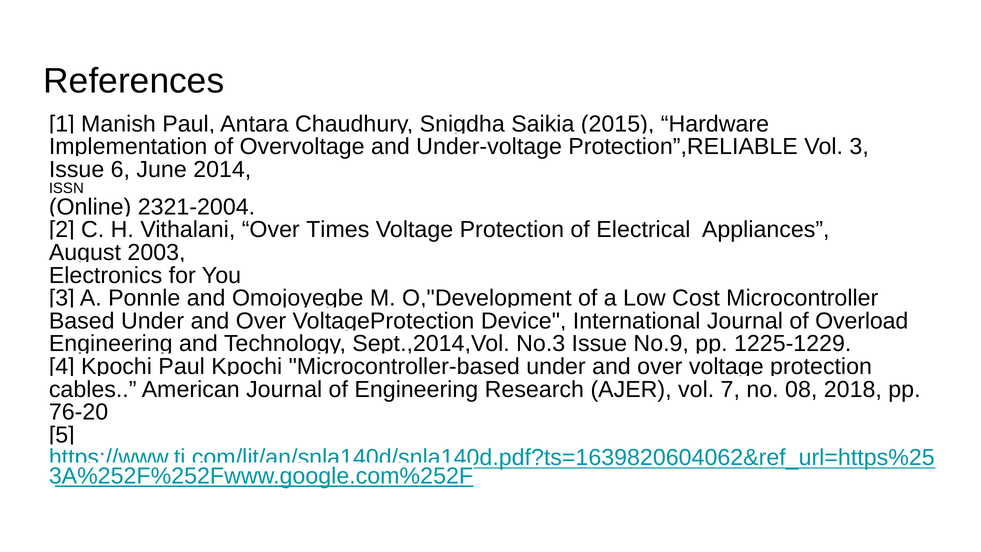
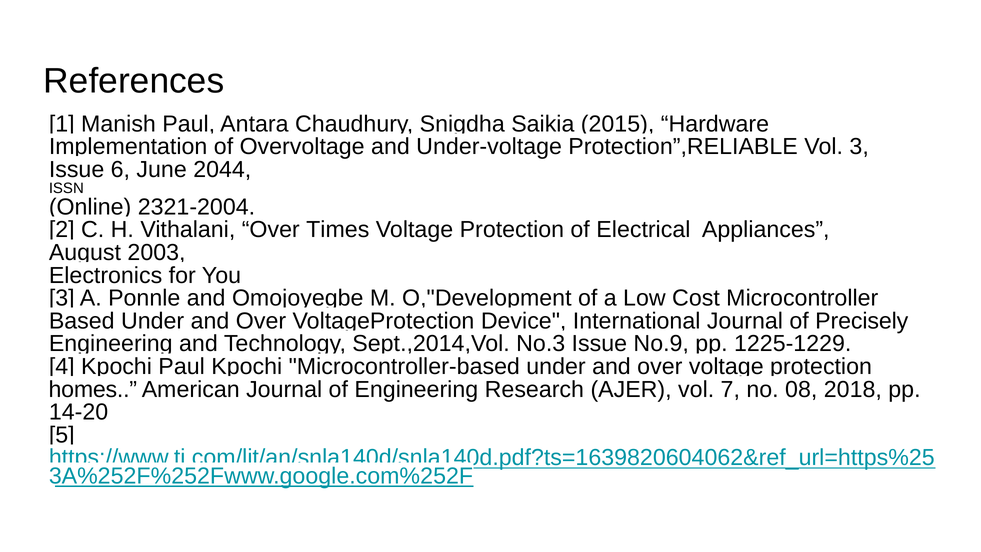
2014: 2014 -> 2044 (222, 169)
Overload: Overload -> Precisely (862, 321)
cables: cables -> homes (93, 389)
76-20: 76-20 -> 14-20 (79, 412)
